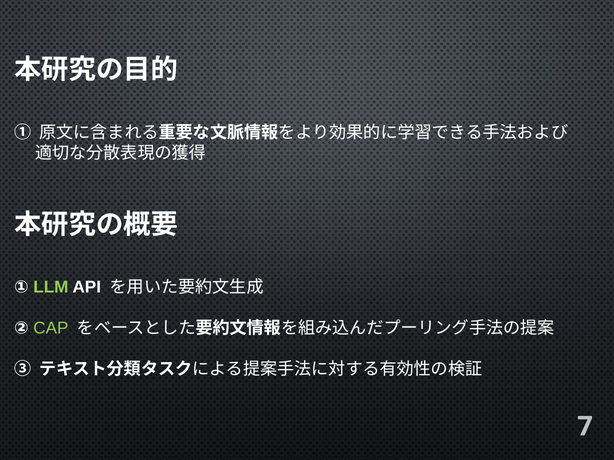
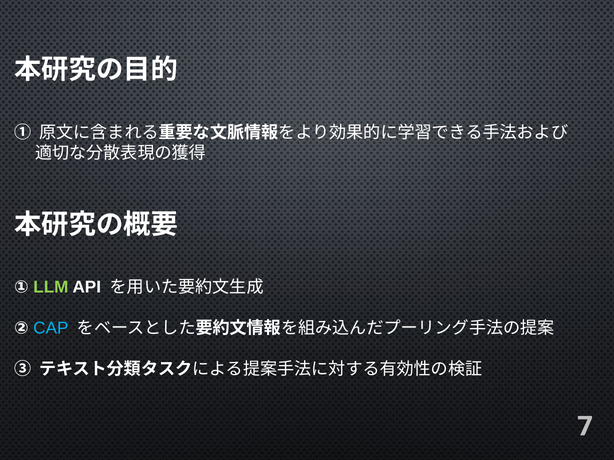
CAP colour: light green -> light blue (51, 329)
